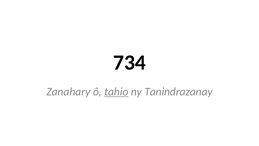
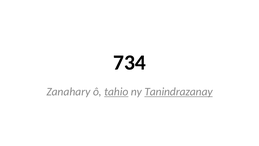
Tanindrazanay underline: none -> present (179, 92)
